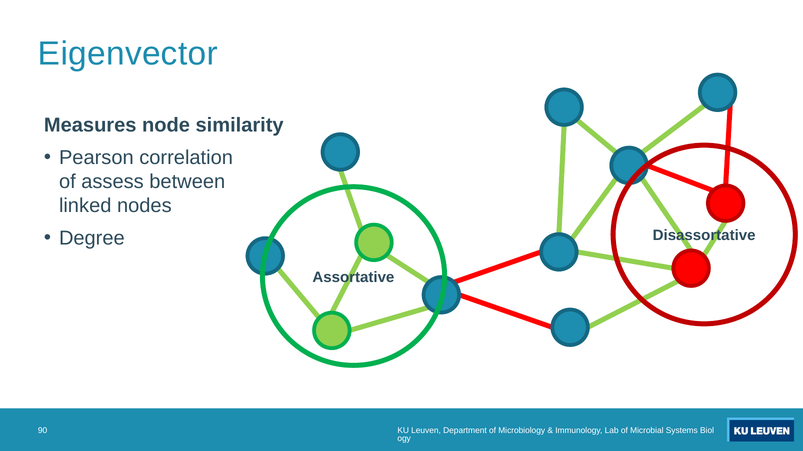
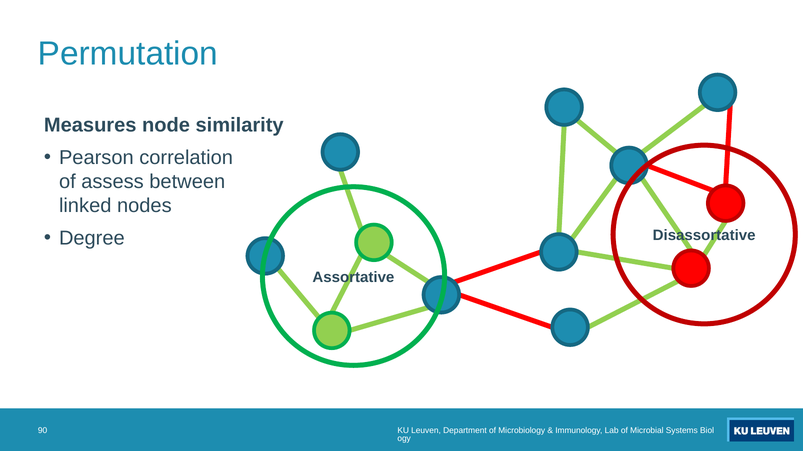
Eigenvector: Eigenvector -> Permutation (128, 54)
